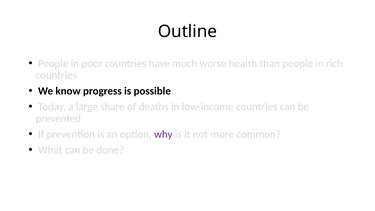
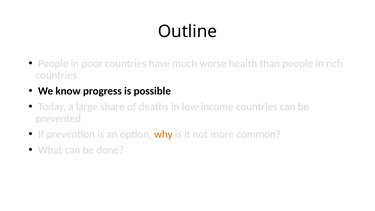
why colour: purple -> orange (163, 134)
